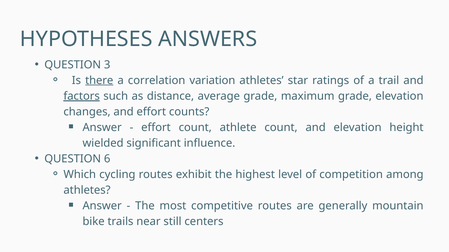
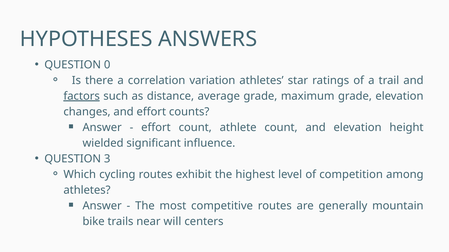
3: 3 -> 0 (107, 65)
there underline: present -> none (99, 81)
6: 6 -> 3 (107, 159)
still: still -> will (172, 222)
